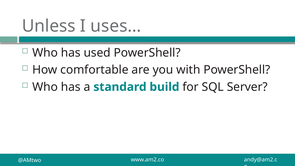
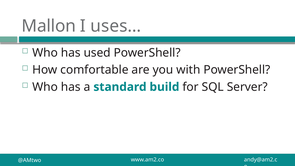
Unless: Unless -> Mallon (49, 26)
